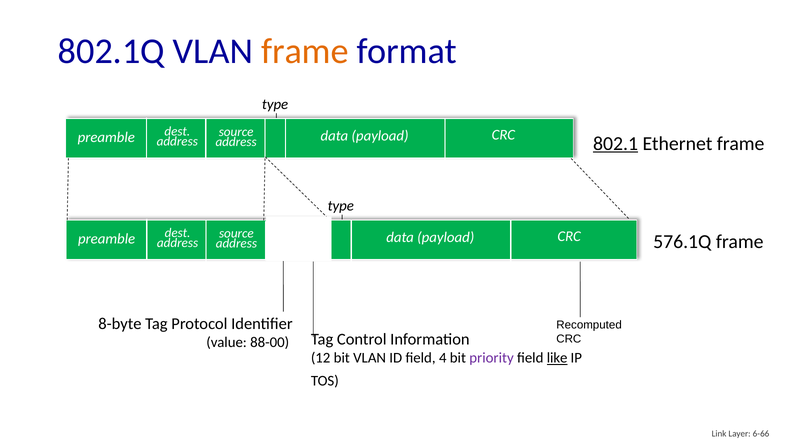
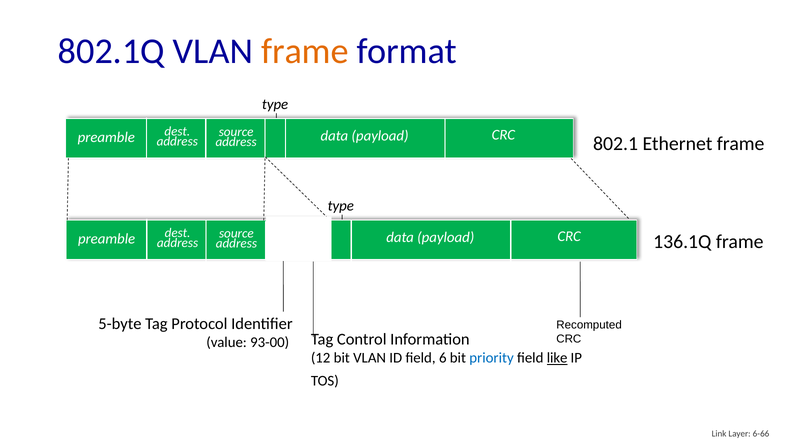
802.1 underline: present -> none (616, 144)
576.1Q: 576.1Q -> 136.1Q (682, 242)
8-byte: 8-byte -> 5-byte (120, 324)
88-00: 88-00 -> 93-00 (270, 342)
4: 4 -> 6 (443, 358)
priority colour: purple -> blue (492, 358)
